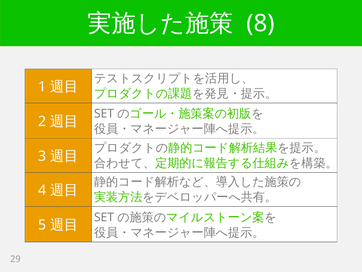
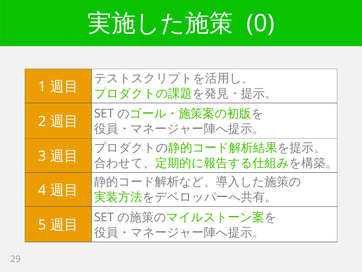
8: 8 -> 0 (260, 23)
